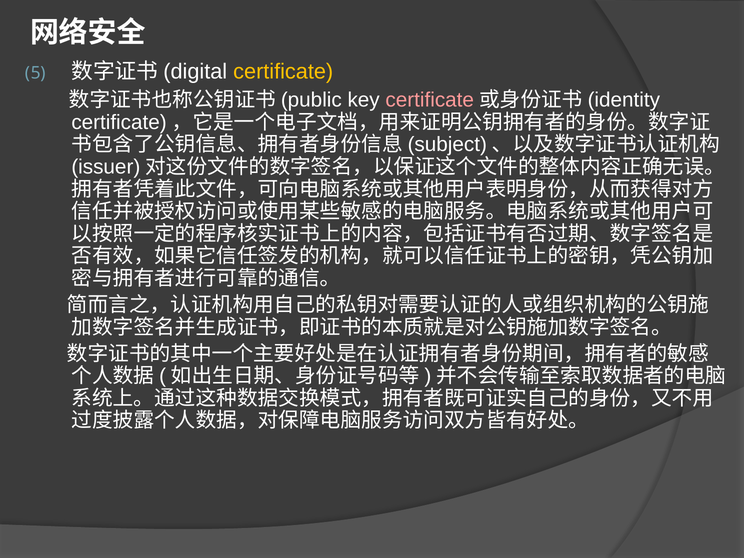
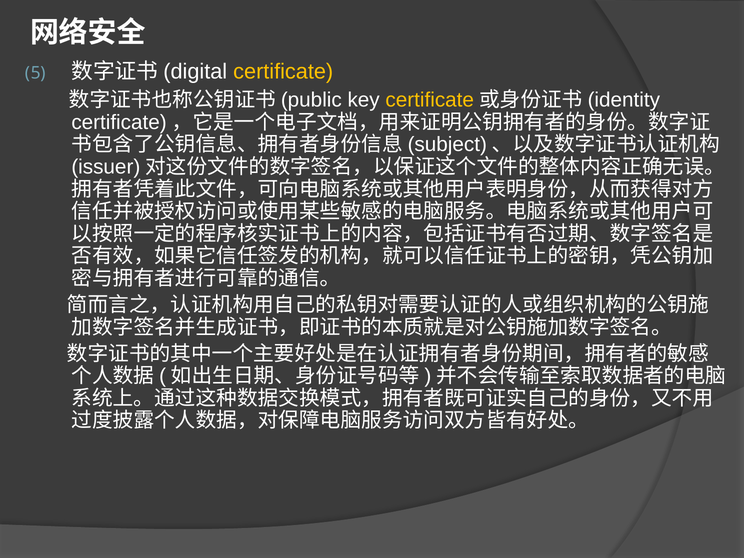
certificate colour: pink -> yellow (430, 100)
